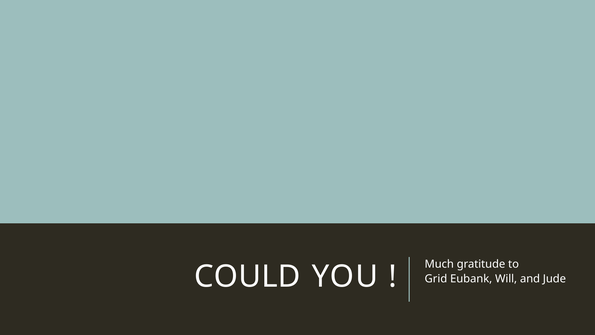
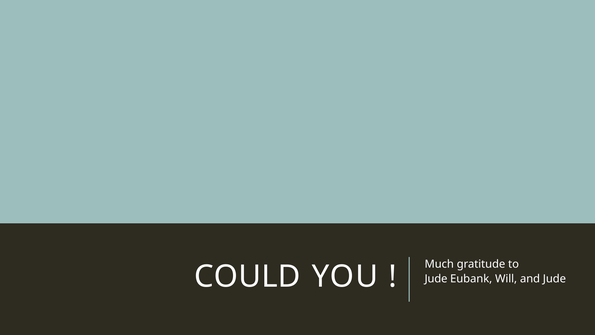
Grid: Grid -> Jude (436, 279)
